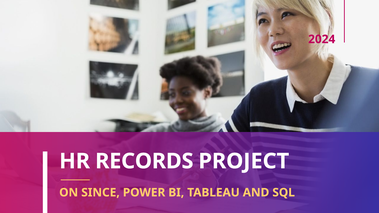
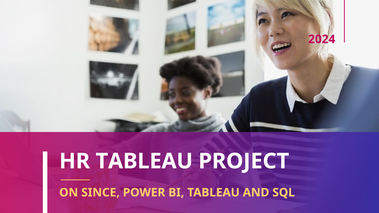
HR RECORDS: RECORDS -> TABLEAU (144, 161)
